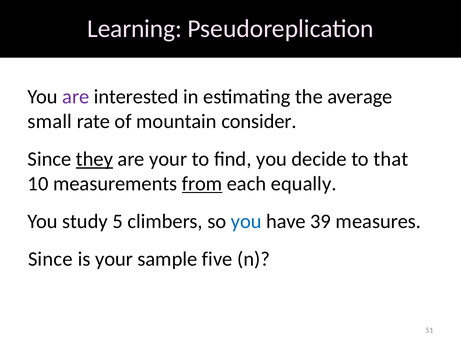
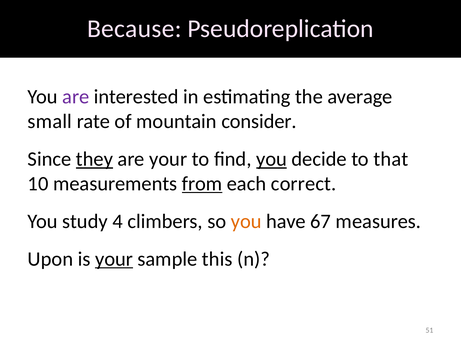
Learning: Learning -> Because (134, 29)
you underline: none -> present (272, 159)
equally: equally -> correct (304, 184)
5: 5 -> 4 (118, 221)
you colour: blue -> orange (246, 221)
39: 39 -> 67 (321, 221)
Since: Since -> Upon (50, 259)
your underline: none -> present (114, 259)
five: five -> this (217, 259)
